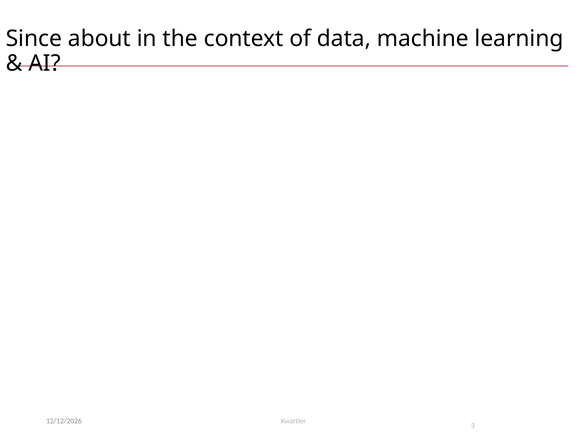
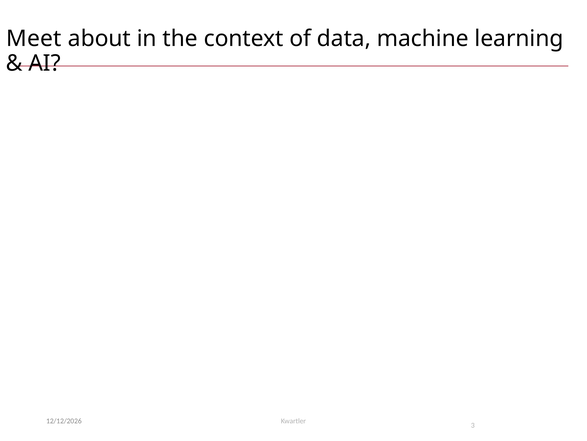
Since: Since -> Meet (34, 39)
